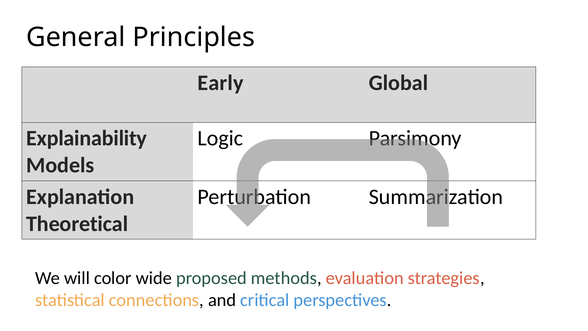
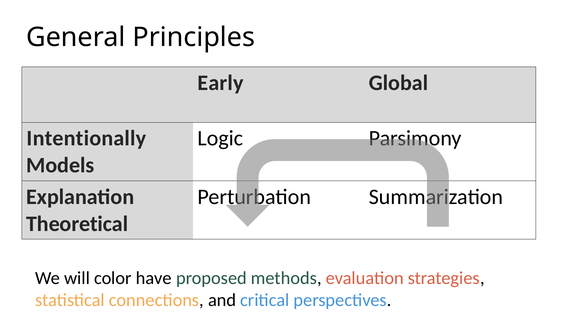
Explainability: Explainability -> Intentionally (86, 138)
wide: wide -> have (154, 278)
